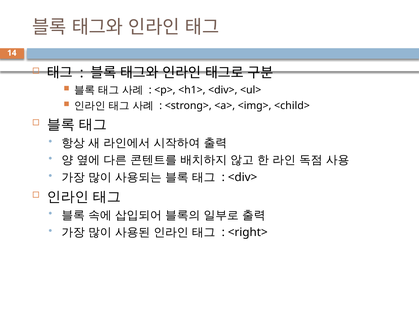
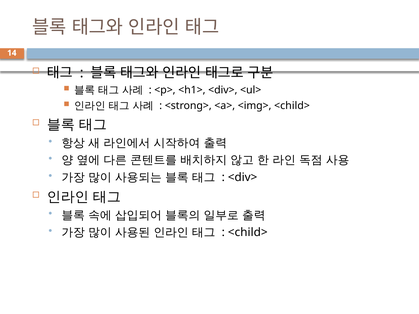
<right>: <right> -> <child> (248, 233)
